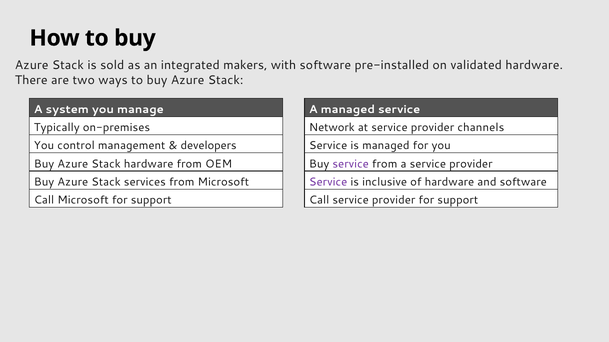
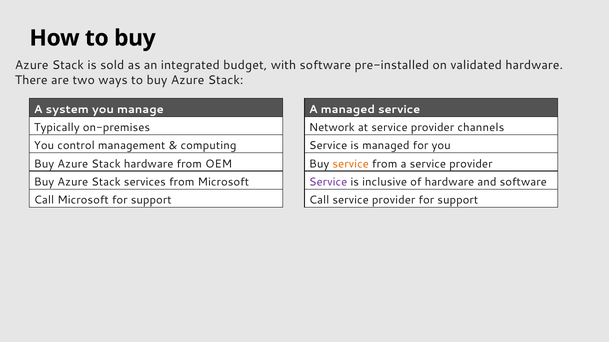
makers: makers -> budget (245, 65)
developers: developers -> computing (209, 146)
service colour: purple -> orange (351, 164)
